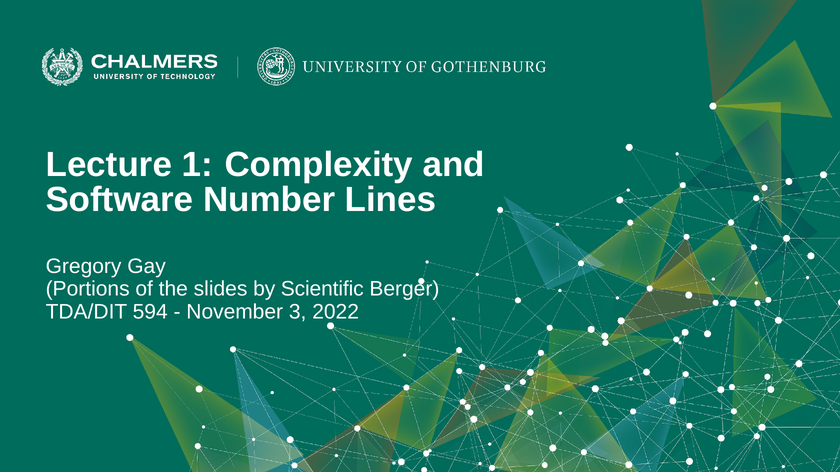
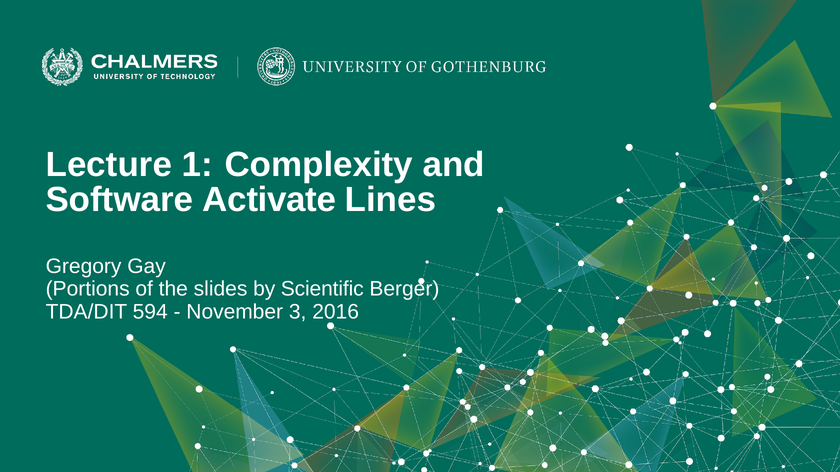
Number: Number -> Activate (269, 200)
2022: 2022 -> 2016 (336, 312)
